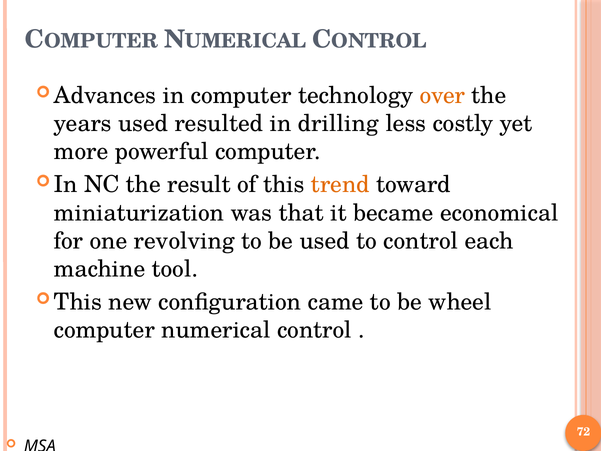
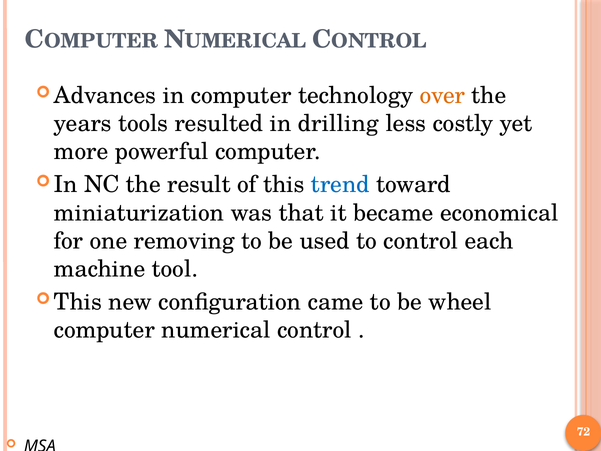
years used: used -> tools (143, 123)
trend colour: orange -> blue (340, 185)
revolving: revolving -> removing (184, 241)
